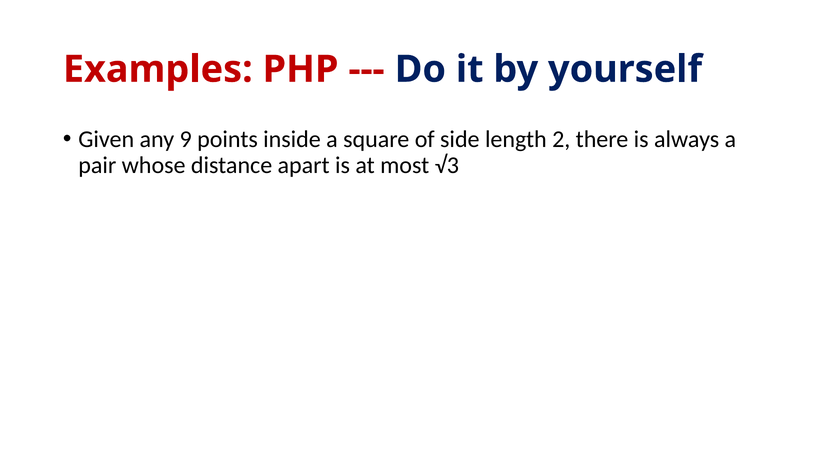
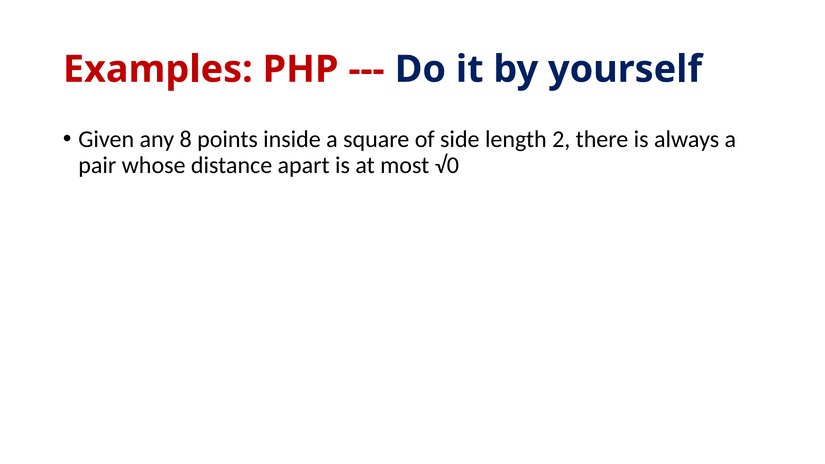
9: 9 -> 8 (186, 139)
√3: √3 -> √0 (447, 165)
